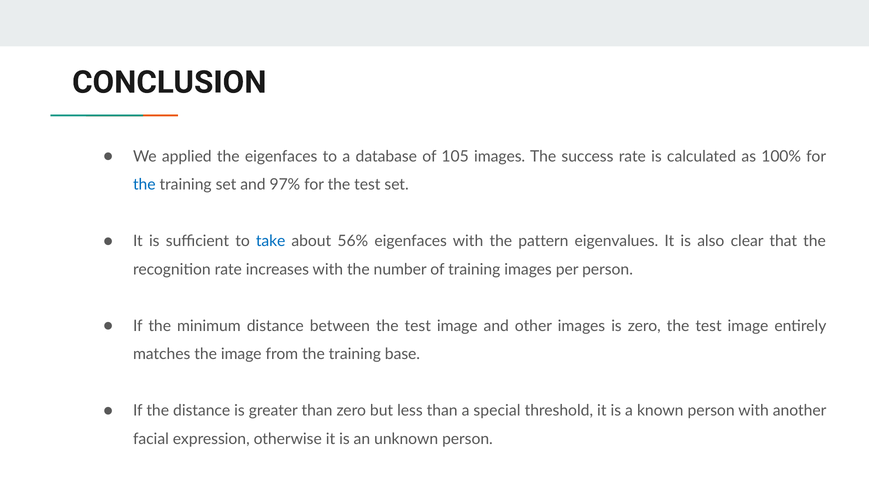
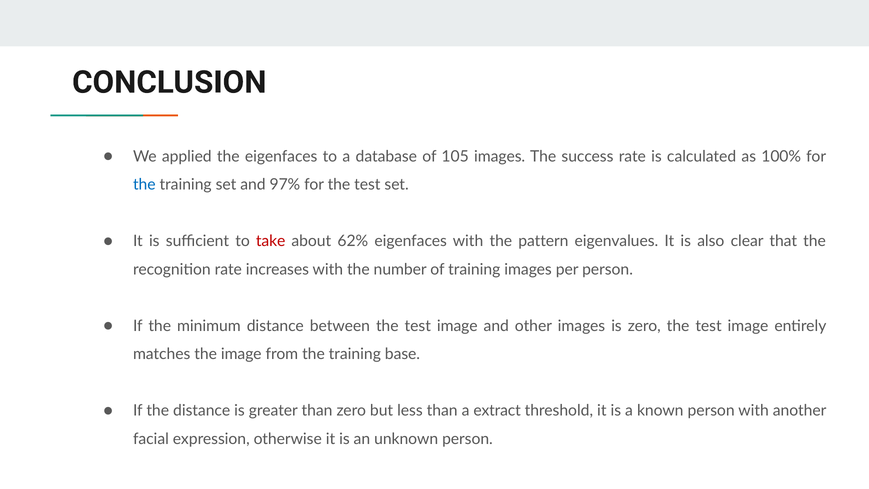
take colour: blue -> red (271, 241)
56%: 56% -> 62% (353, 241)
special: special -> extract (497, 411)
